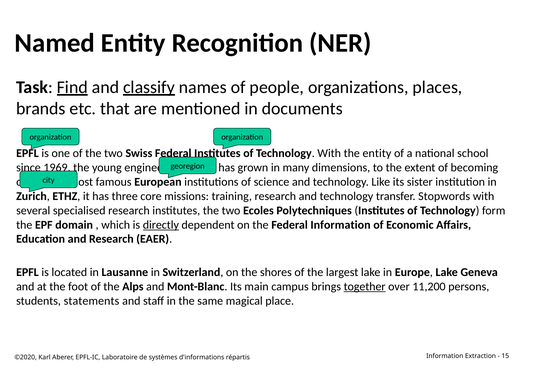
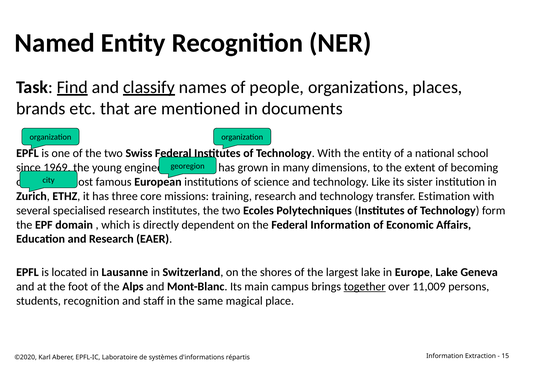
Stopwords: Stopwords -> Estimation (444, 196)
directly underline: present -> none (161, 225)
11,200: 11,200 -> 11,009 (429, 286)
students statements: statements -> recognition (91, 301)
